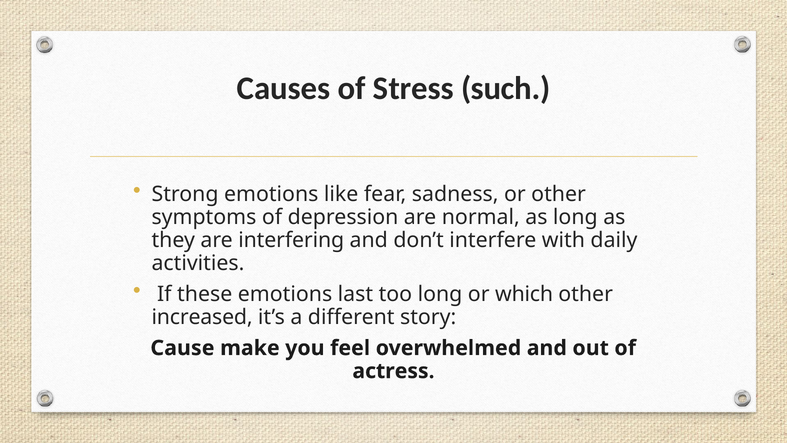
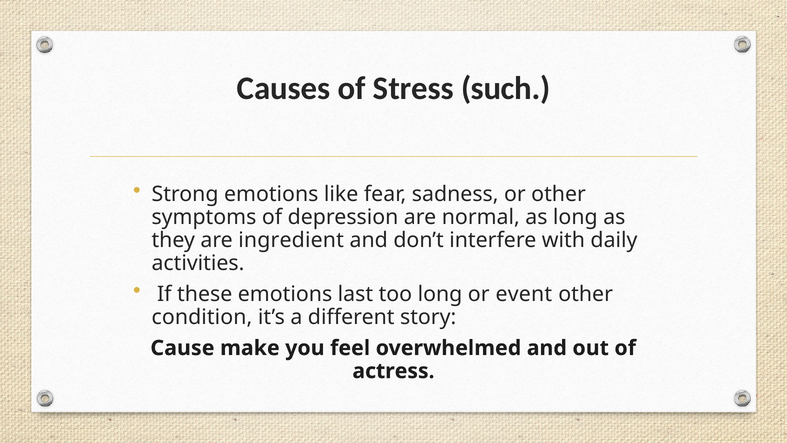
interfering: interfering -> ingredient (291, 240)
which: which -> event (524, 294)
increased: increased -> condition (202, 317)
